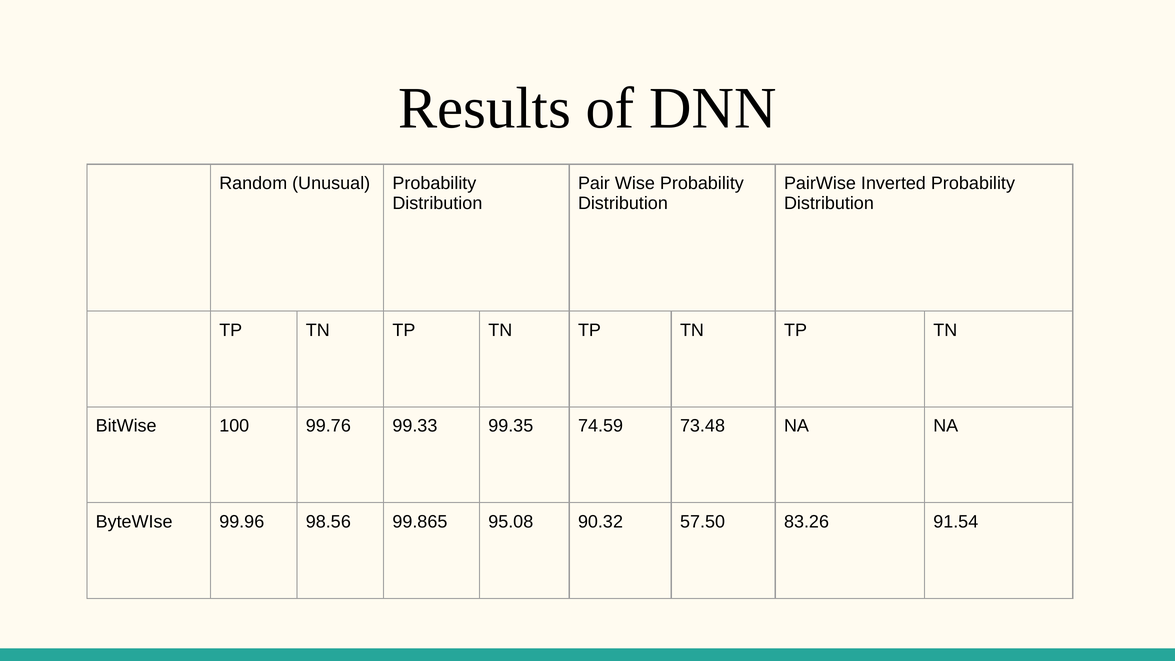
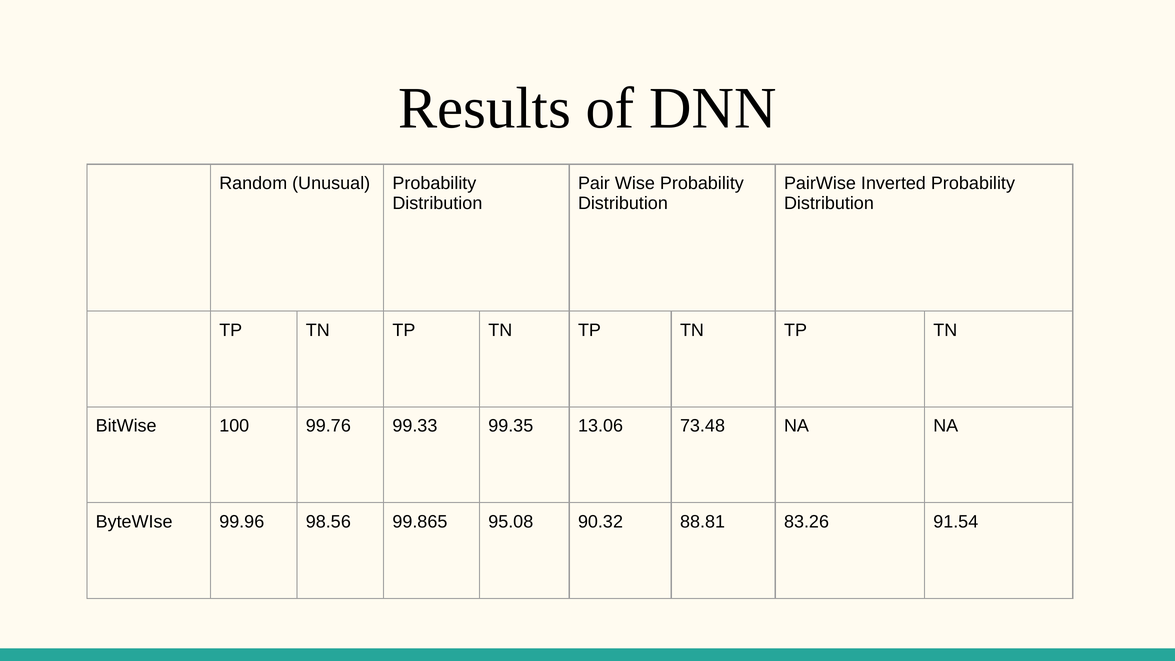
74.59: 74.59 -> 13.06 (601, 426)
57.50: 57.50 -> 88.81 (703, 522)
